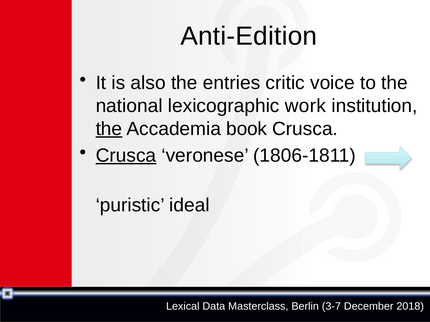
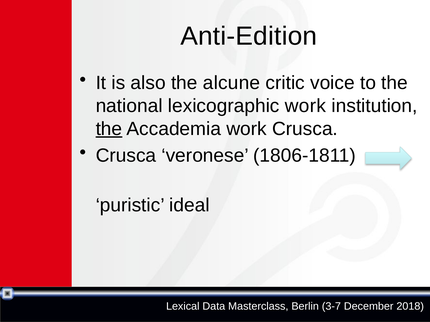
entries: entries -> alcune (231, 83)
Accademia book: book -> work (247, 129)
Crusca underline: present -> none (126, 156)
